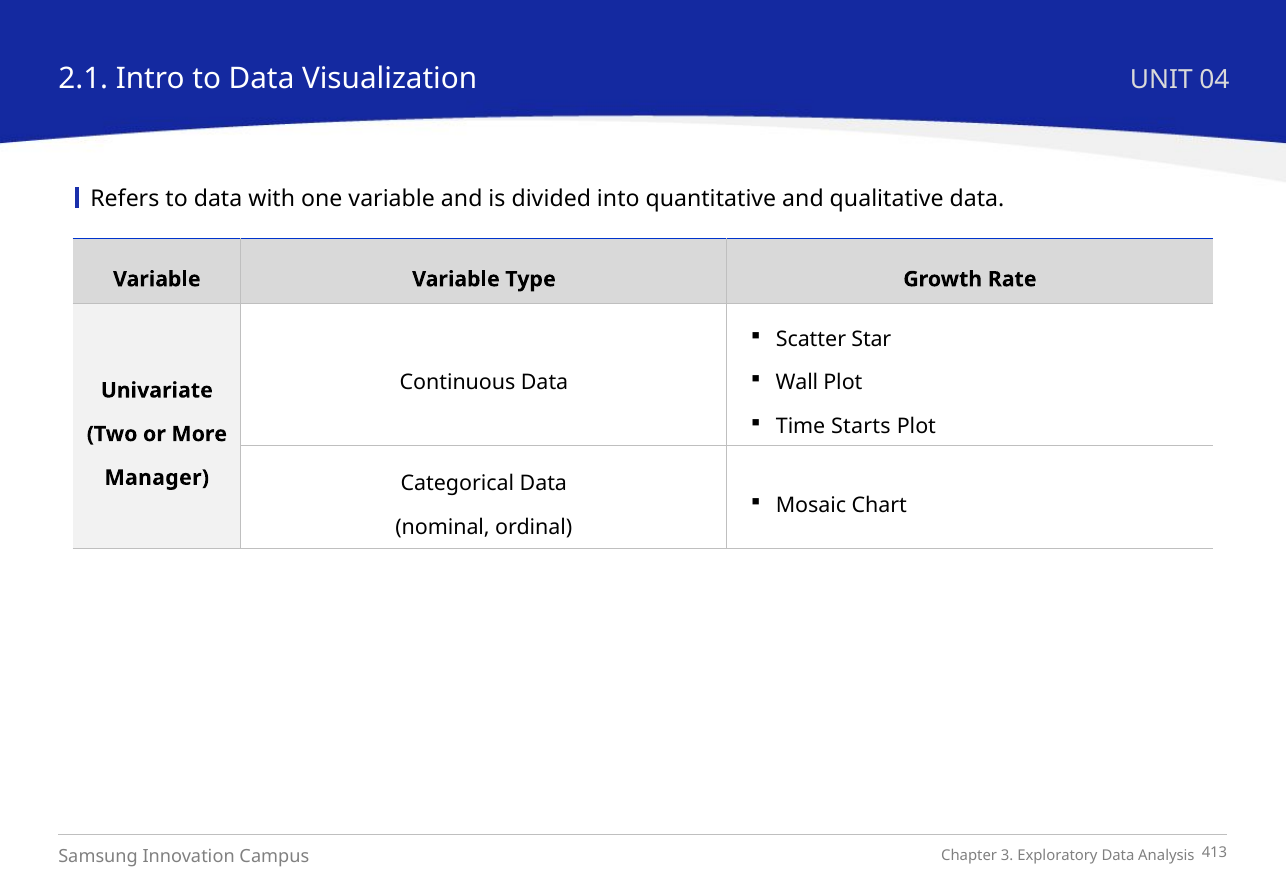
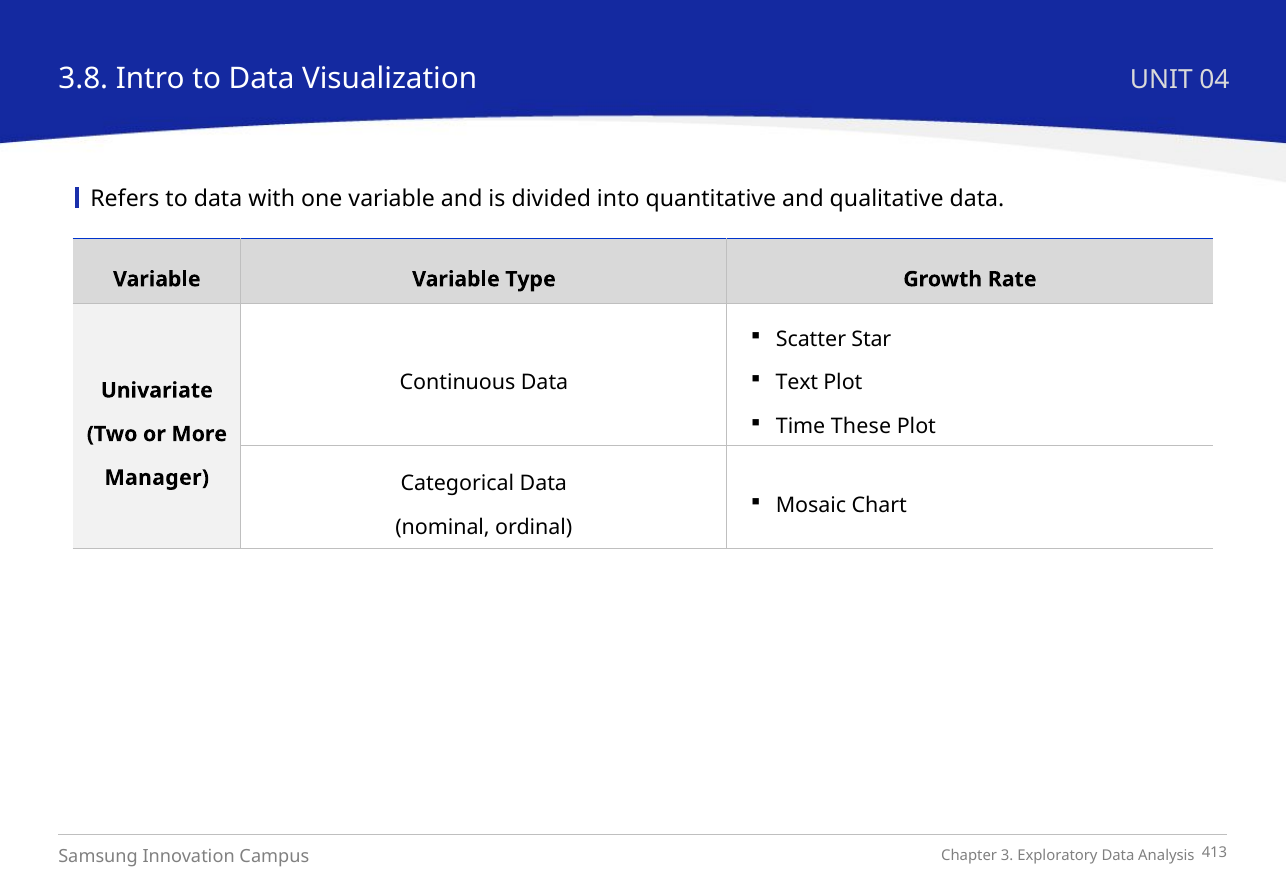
2.1: 2.1 -> 3.8 (83, 78)
Wall: Wall -> Text (797, 383)
Starts: Starts -> These (861, 426)
